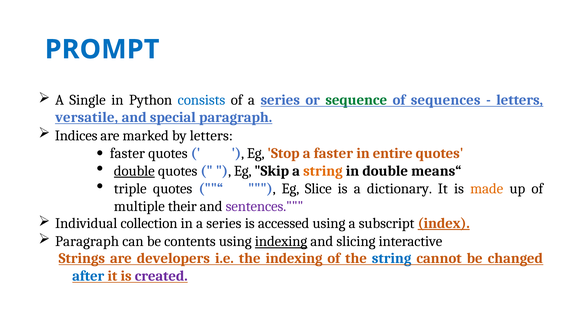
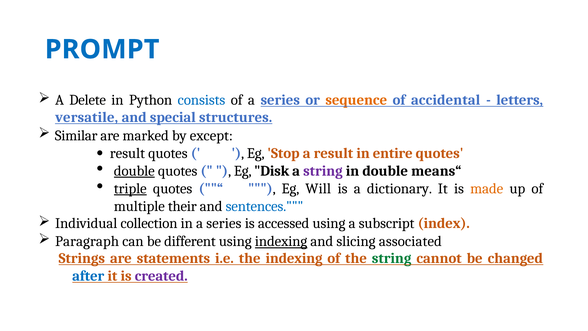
Single: Single -> Delete (88, 100)
sequence colour: green -> orange (356, 100)
sequences: sequences -> accidental (446, 100)
special paragraph: paragraph -> structures (236, 117)
Indices: Indices -> Similar (76, 135)
by letters: letters -> except (211, 135)
faster: faster -> result (127, 153)
a faster: faster -> result (333, 153)
Skip: Skip -> Disk (272, 171)
string colour: orange -> purple (323, 171)
triple underline: none -> present (130, 188)
Slice: Slice -> Will (318, 188)
sentences colour: purple -> blue (264, 206)
index underline: present -> none (444, 223)
contents: contents -> different (190, 241)
interactive: interactive -> associated (410, 241)
developers: developers -> statements (173, 258)
string colour: blue -> green (392, 258)
